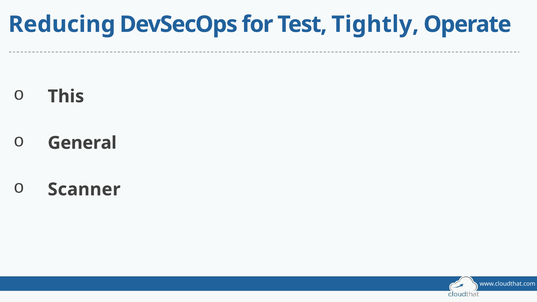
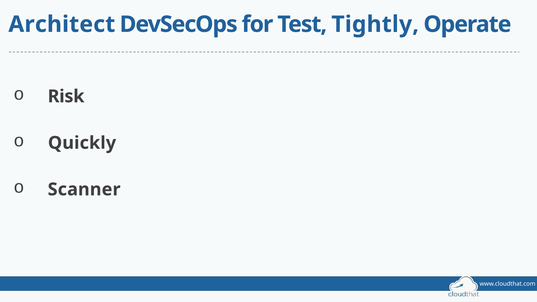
Reducing: Reducing -> Architect (62, 24)
This: This -> Risk (66, 96)
General: General -> Quickly (82, 143)
